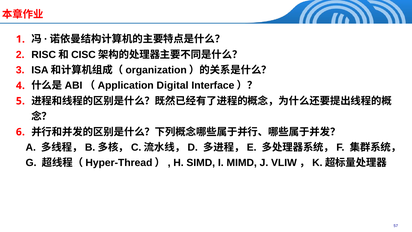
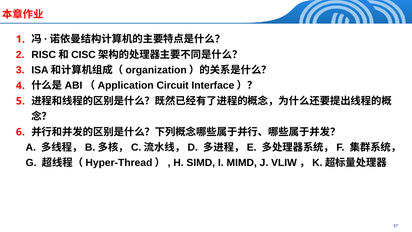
Digital: Digital -> Circuit (173, 85)
